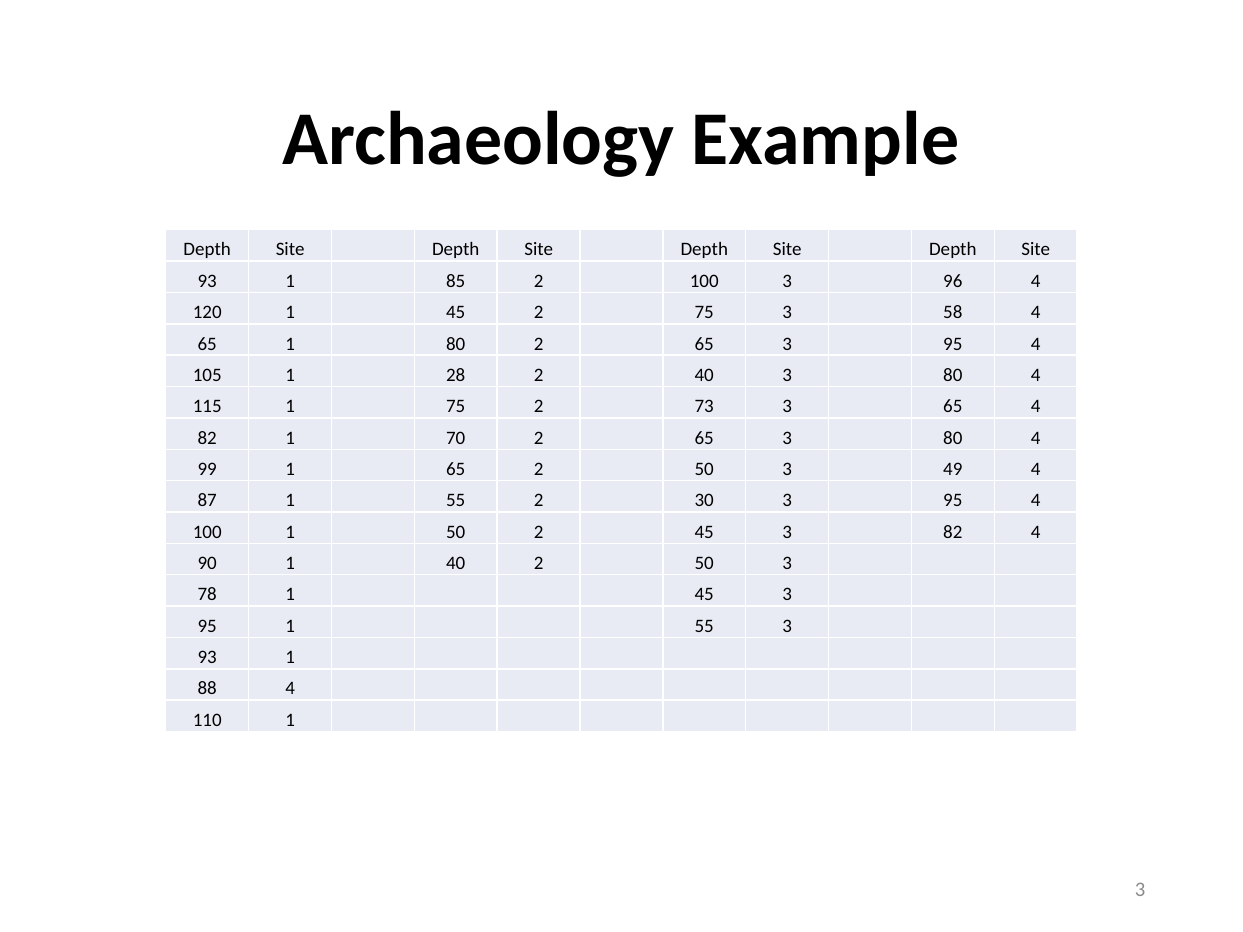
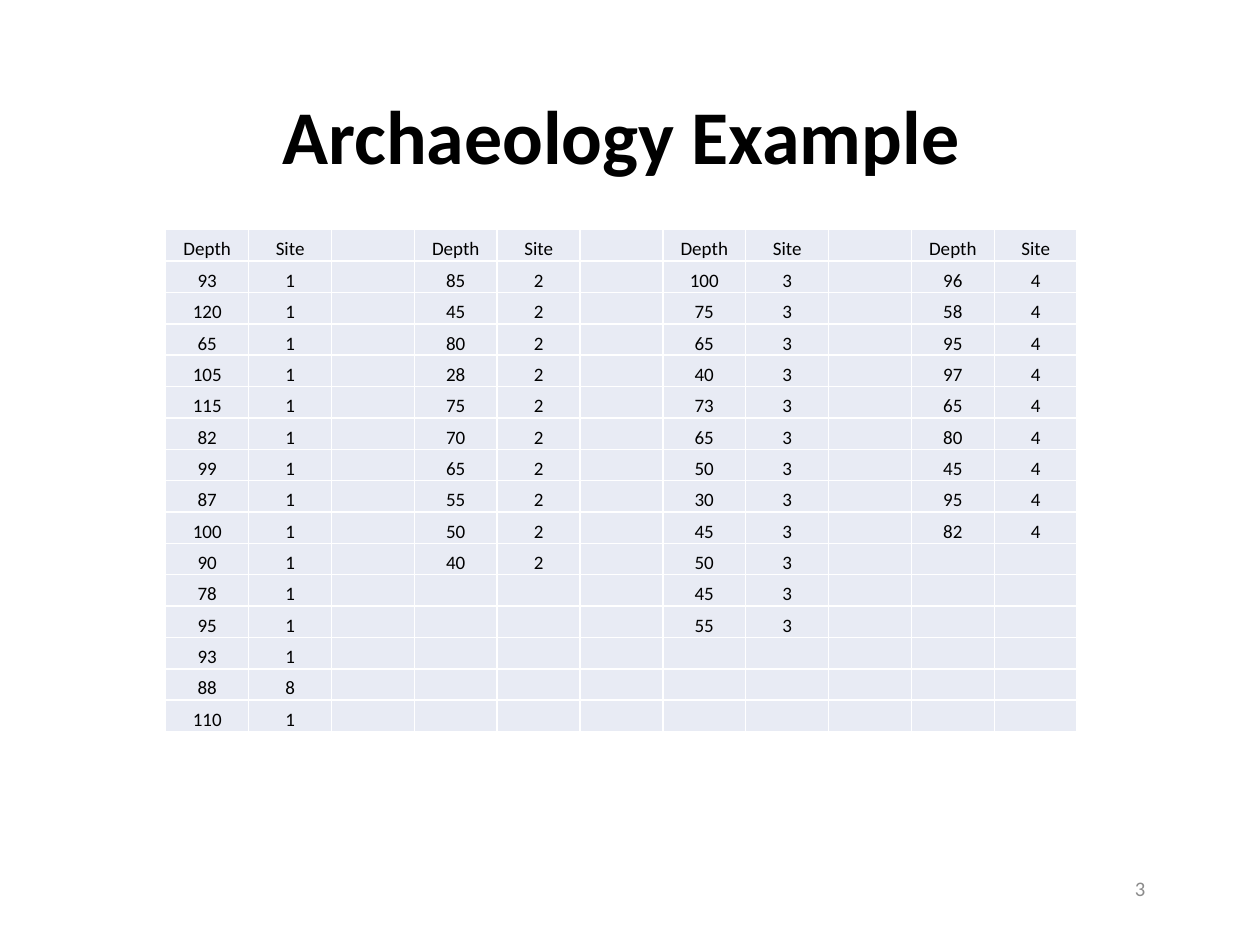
40 3 80: 80 -> 97 (953, 375)
3 49: 49 -> 45 (953, 469)
88 4: 4 -> 8 (290, 689)
